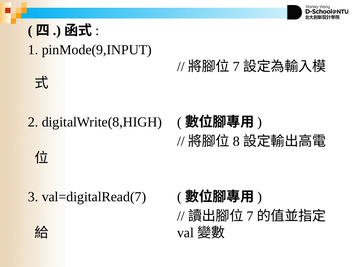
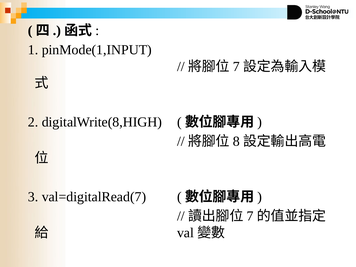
pinMode(9,INPUT: pinMode(9,INPUT -> pinMode(1,INPUT (97, 50)
